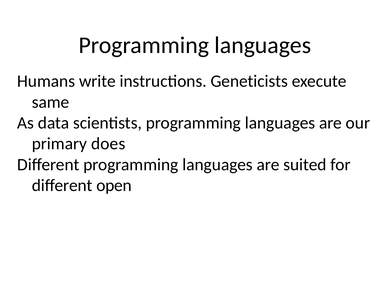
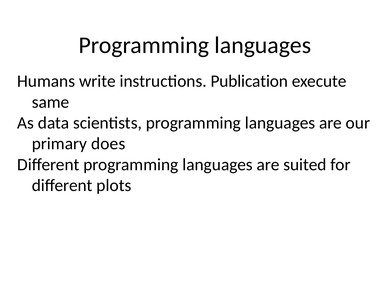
Geneticists: Geneticists -> Publication (249, 81)
open: open -> plots (114, 185)
